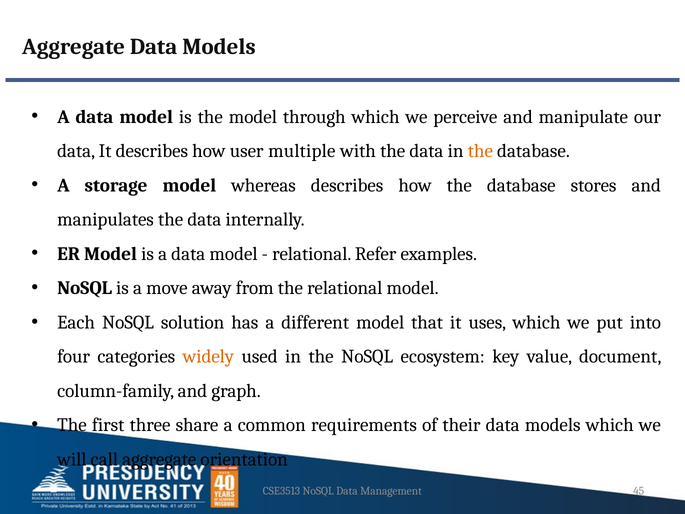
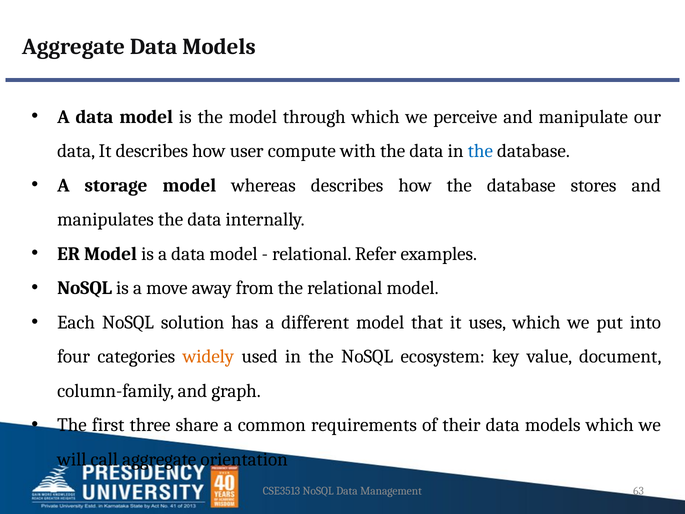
multiple: multiple -> compute (302, 151)
the colour: orange -> blue (480, 151)
45: 45 -> 63 (639, 491)
